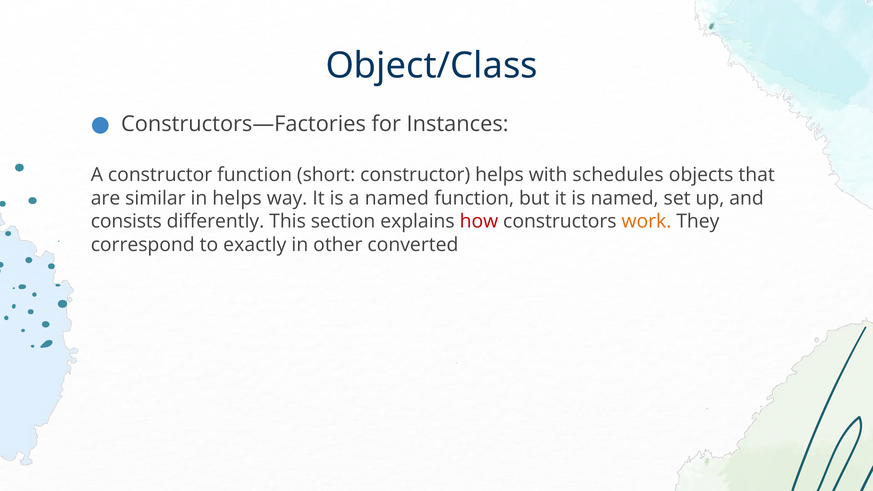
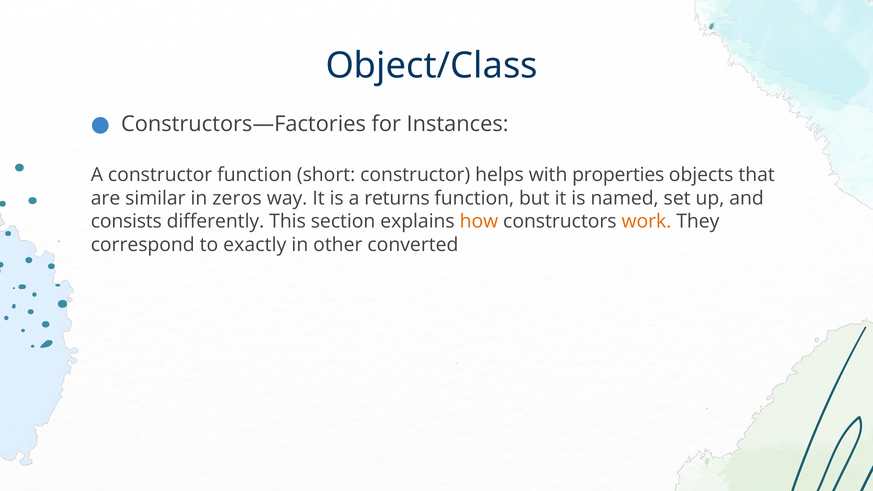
schedules: schedules -> properties (618, 175)
in helps: helps -> zeros (237, 198)
a named: named -> returns (397, 198)
how colour: red -> orange (479, 221)
